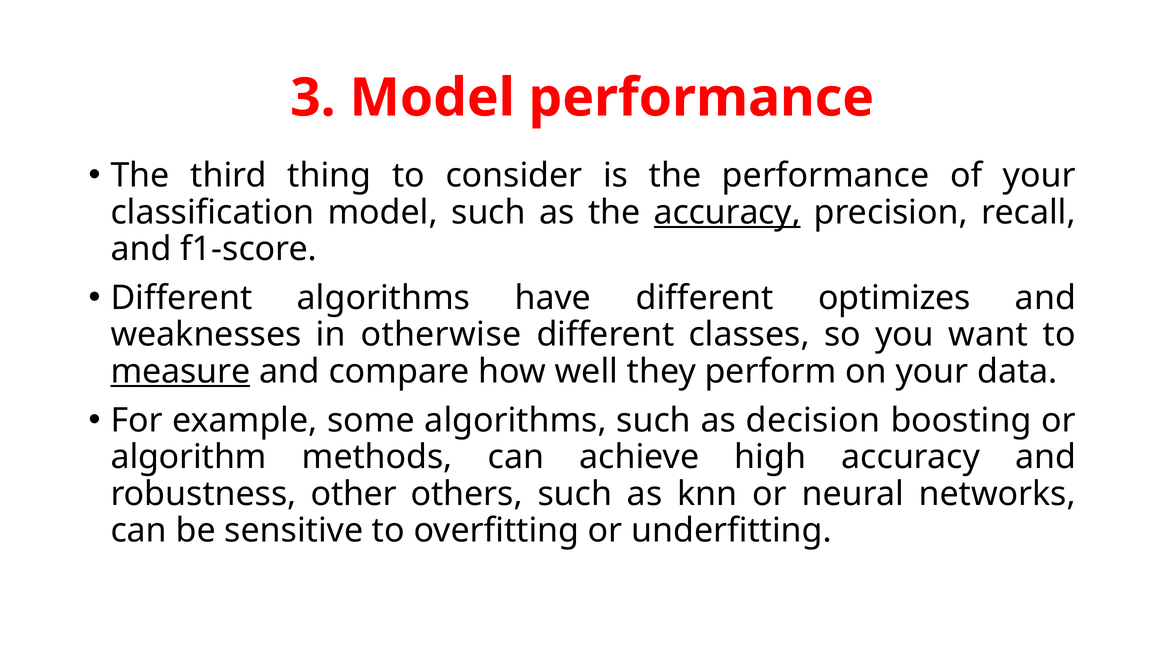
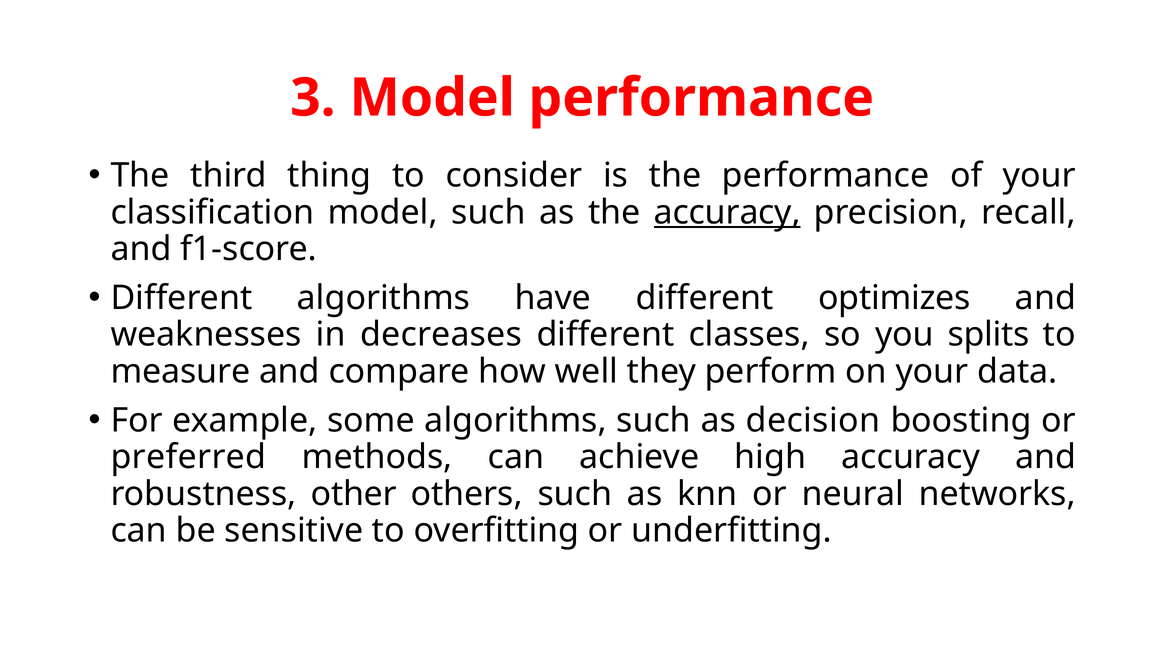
otherwise: otherwise -> decreases (441, 334)
want: want -> splits (989, 334)
measure underline: present -> none (181, 371)
algorithm: algorithm -> preferred (188, 457)
